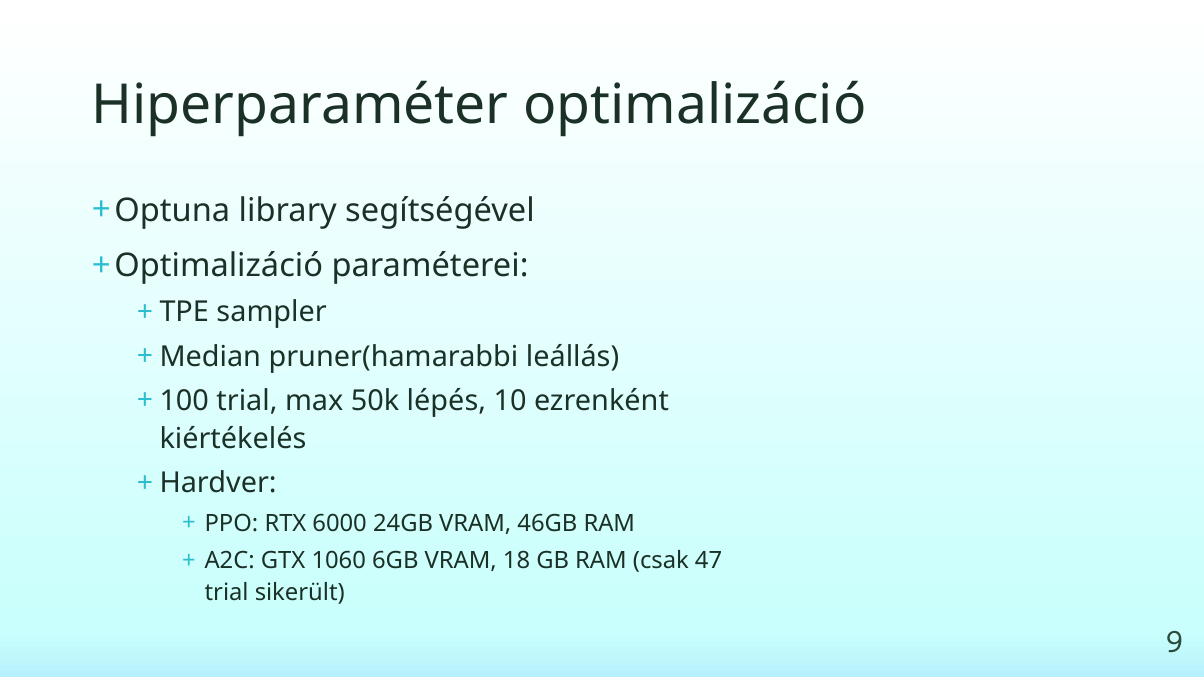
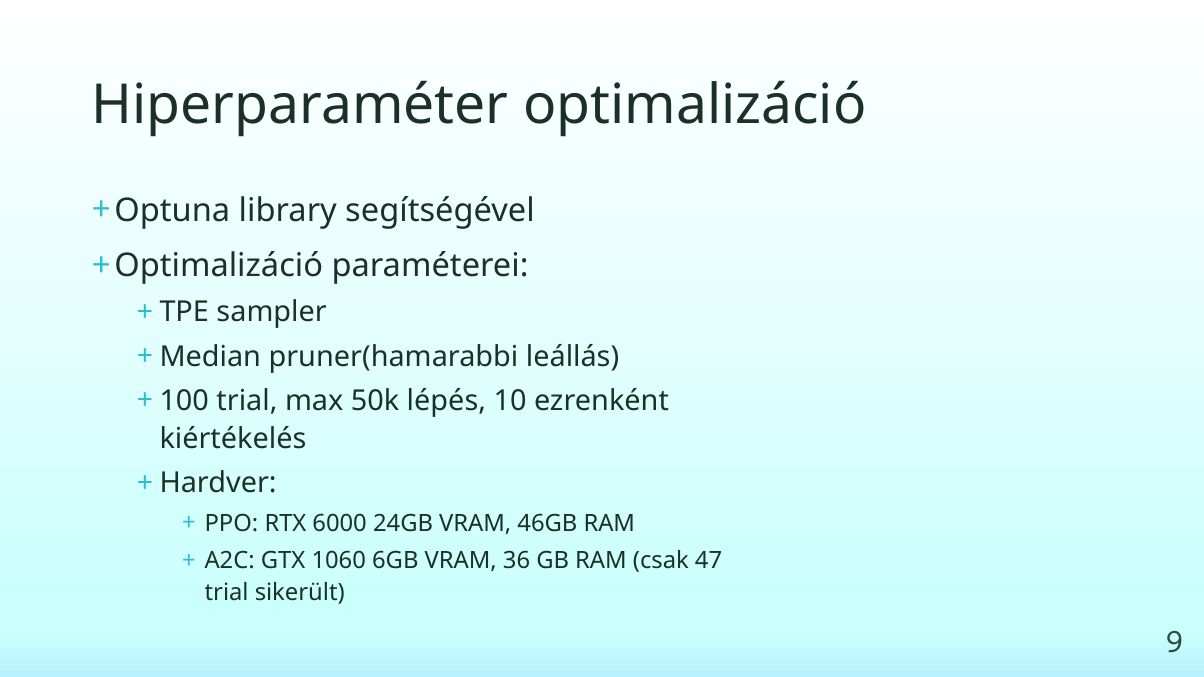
18: 18 -> 36 (517, 561)
